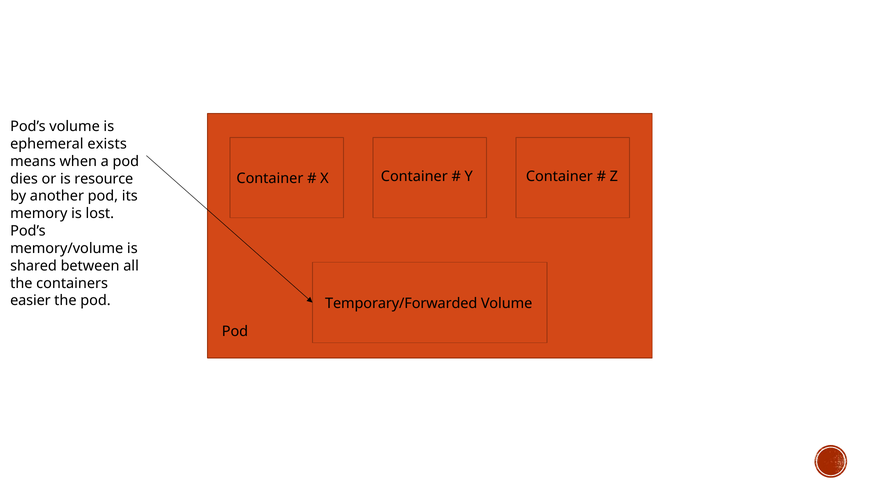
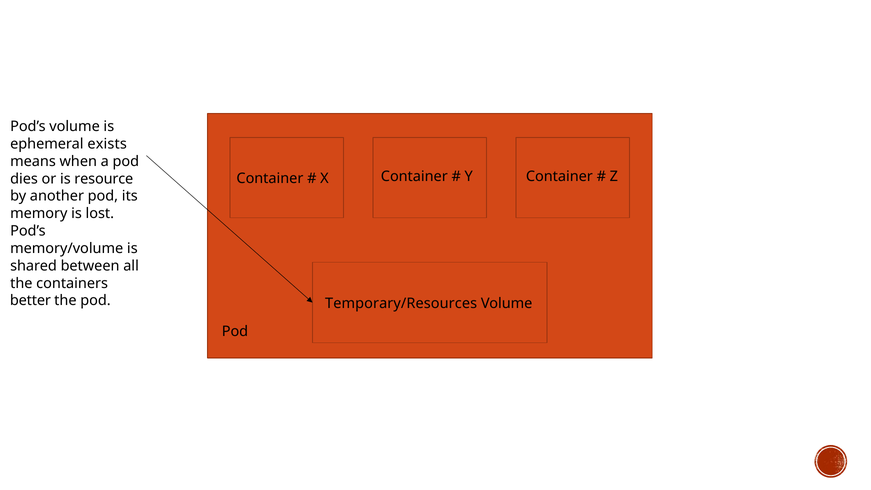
easier: easier -> better (30, 301)
Temporary/Forwarded: Temporary/Forwarded -> Temporary/Resources (401, 303)
